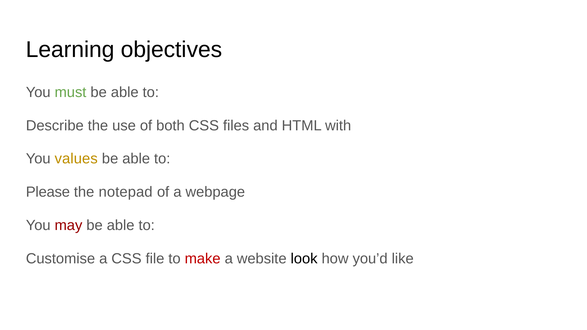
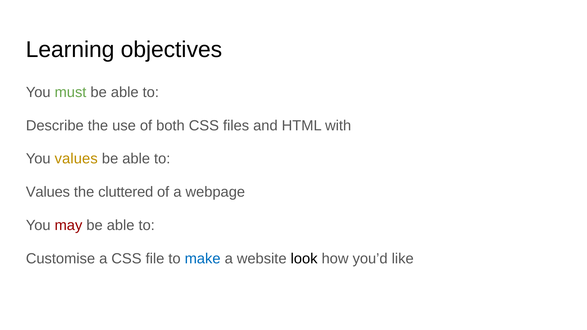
Please: Please -> Values (48, 192)
notepad: notepad -> cluttered (126, 192)
make colour: red -> blue (203, 259)
